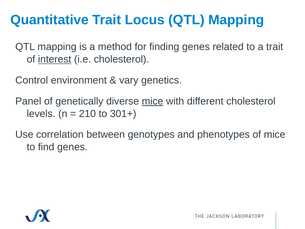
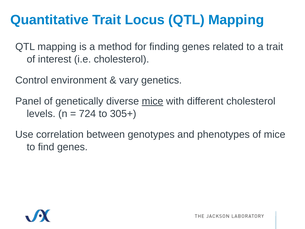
interest underline: present -> none (55, 59)
210: 210 -> 724 (87, 114)
301+: 301+ -> 305+ (123, 114)
